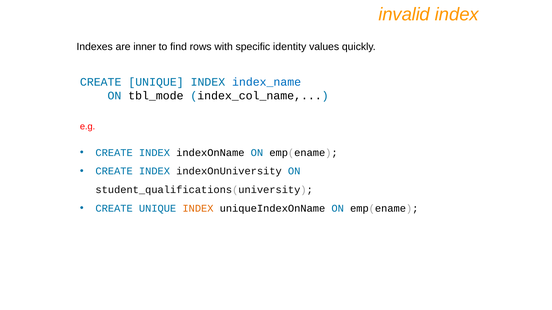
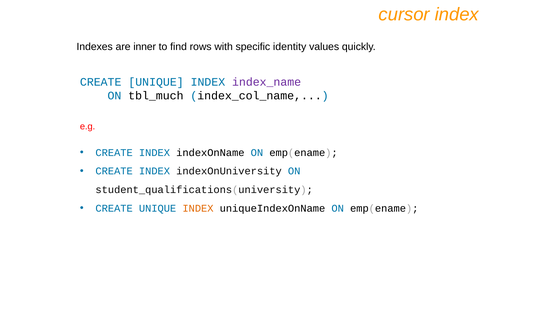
invalid: invalid -> cursor (404, 14)
index_name colour: blue -> purple (267, 82)
tbl_mode: tbl_mode -> tbl_much (156, 96)
